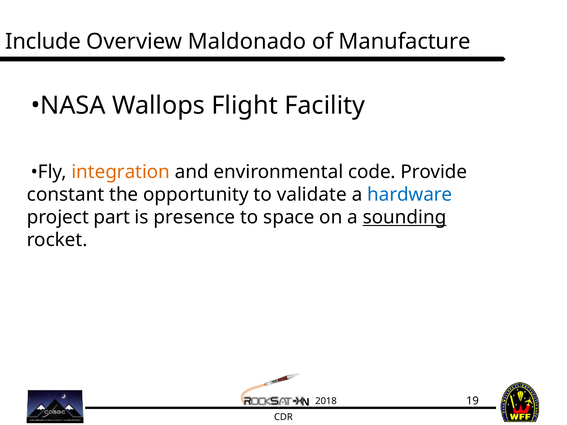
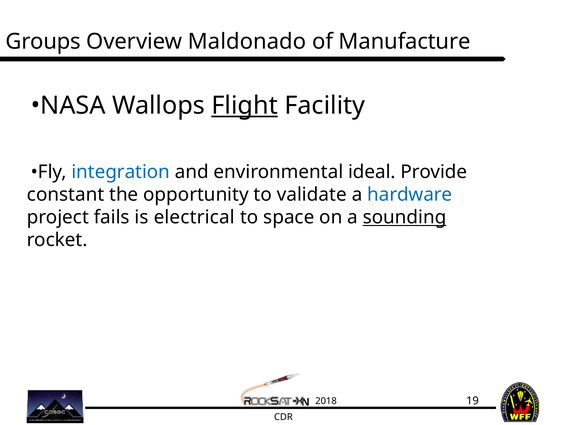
Include: Include -> Groups (43, 42)
Flight underline: none -> present (245, 106)
integration colour: orange -> blue (121, 172)
code: code -> ideal (372, 172)
part: part -> fails (112, 217)
presence: presence -> electrical (194, 217)
